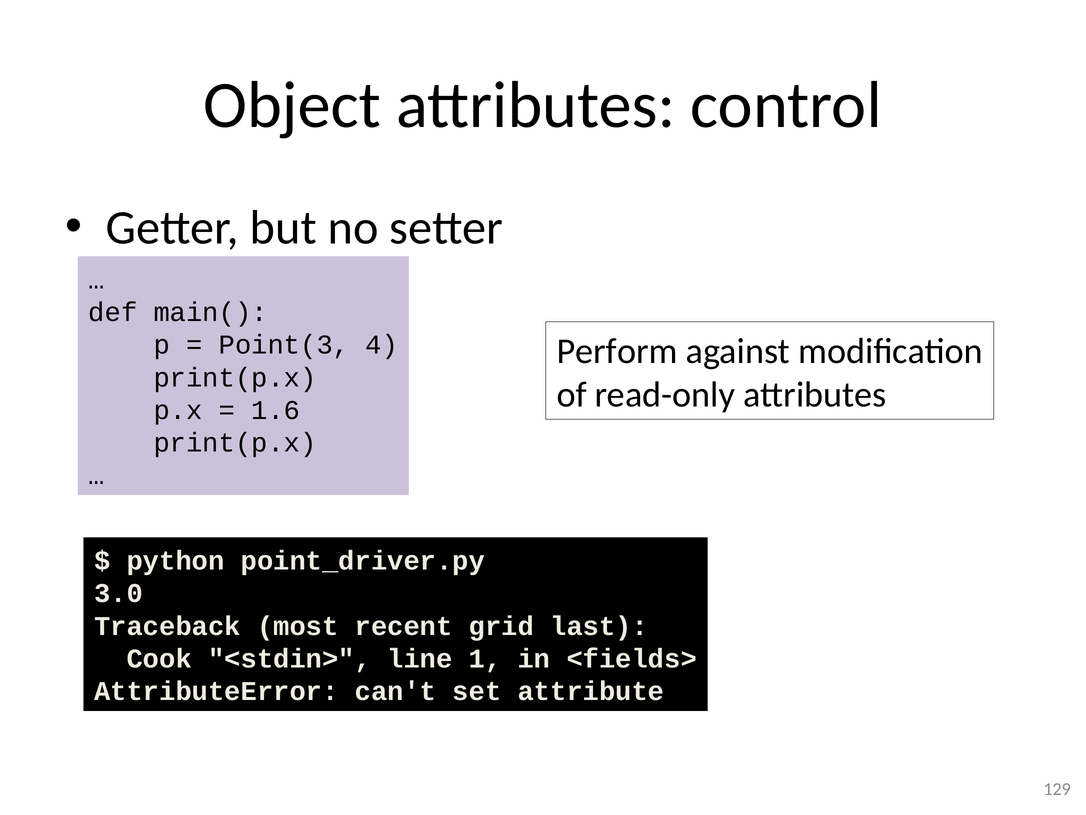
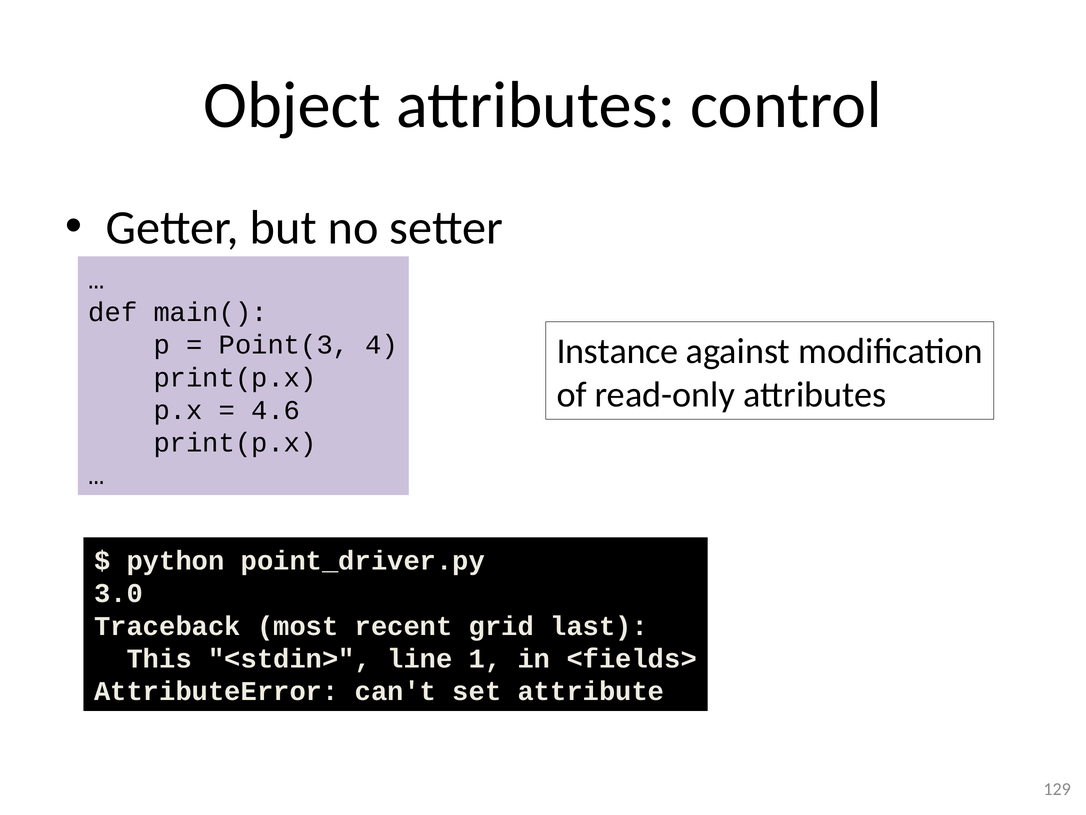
Perform: Perform -> Instance (617, 351)
1.6: 1.6 -> 4.6 (276, 410)
Cook: Cook -> This (159, 658)
